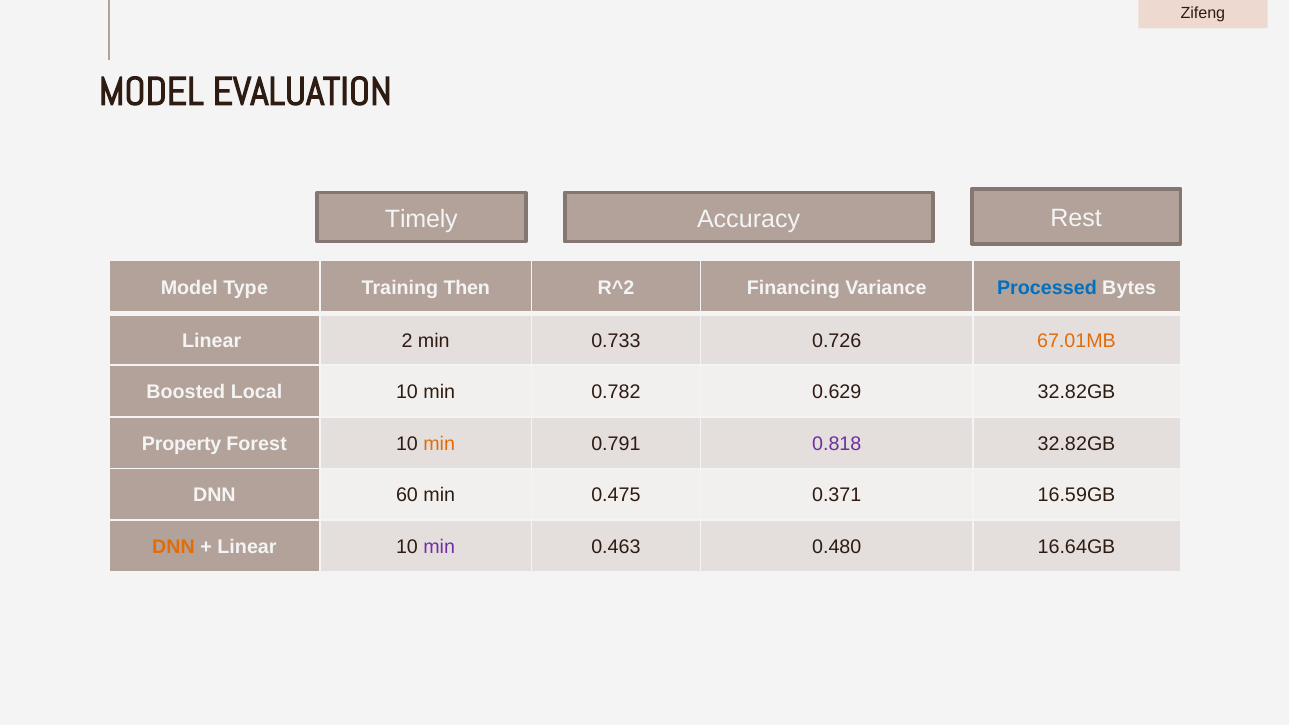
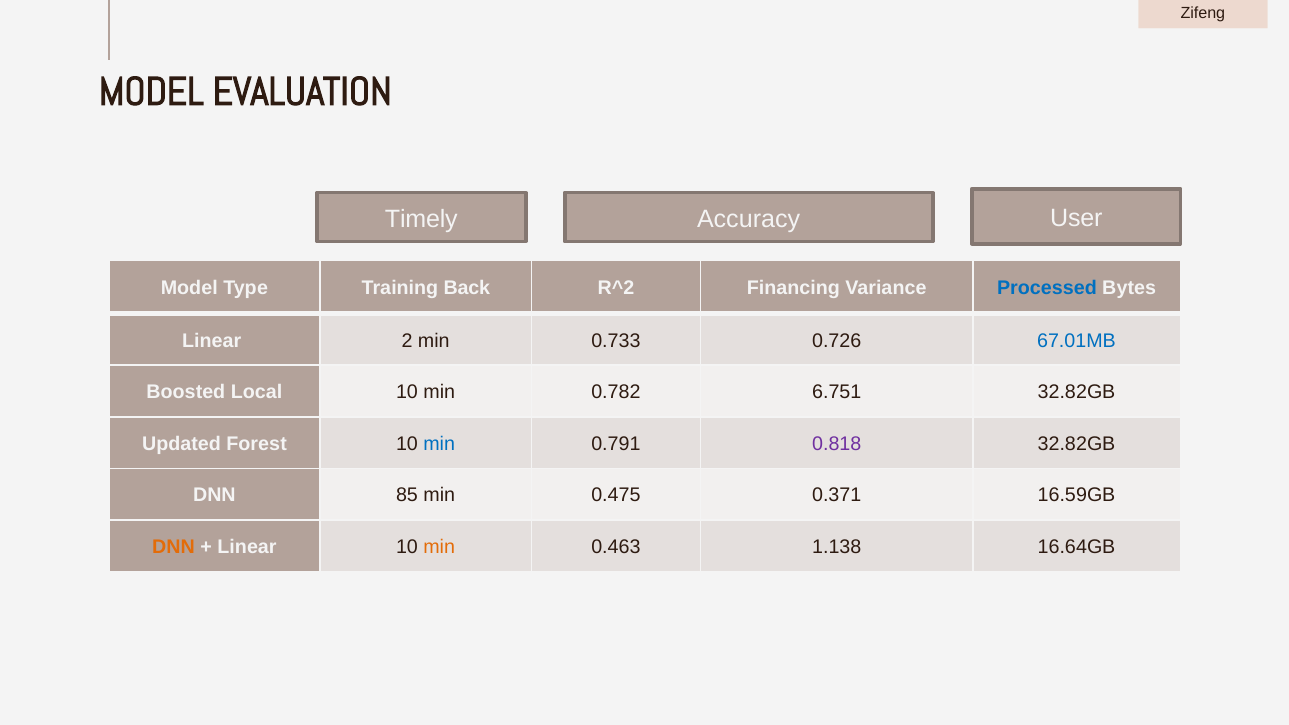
Rest: Rest -> User (1076, 218)
Then: Then -> Back (467, 288)
67.01MB colour: orange -> blue (1076, 341)
0.629: 0.629 -> 6.751 (837, 392)
Property: Property -> Updated (182, 444)
min colour: orange -> blue (439, 444)
60: 60 -> 85 (407, 495)
min colour: purple -> orange (439, 547)
0.480: 0.480 -> 1.138 (837, 547)
